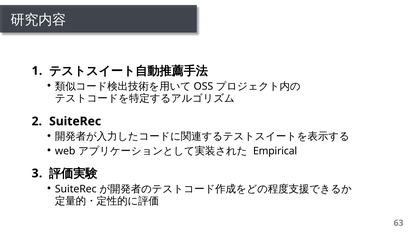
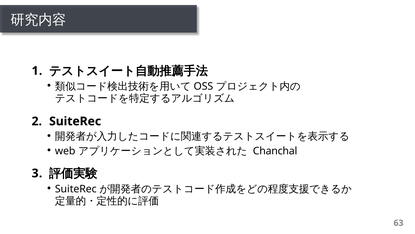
Empirical: Empirical -> Chanchal (275, 151)
